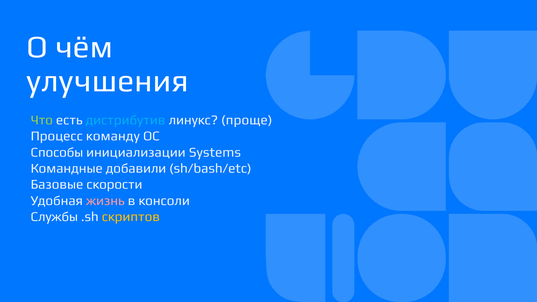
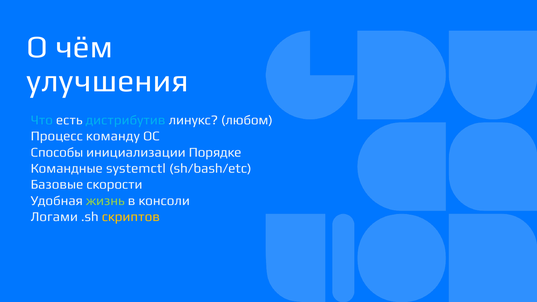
Что colour: light green -> light blue (42, 120)
проще: проще -> любом (247, 120)
Systems: Systems -> Порядке (215, 152)
добавили: добавили -> systemctl (136, 168)
жизнь colour: pink -> light green (105, 201)
Службы: Службы -> Логами (54, 217)
